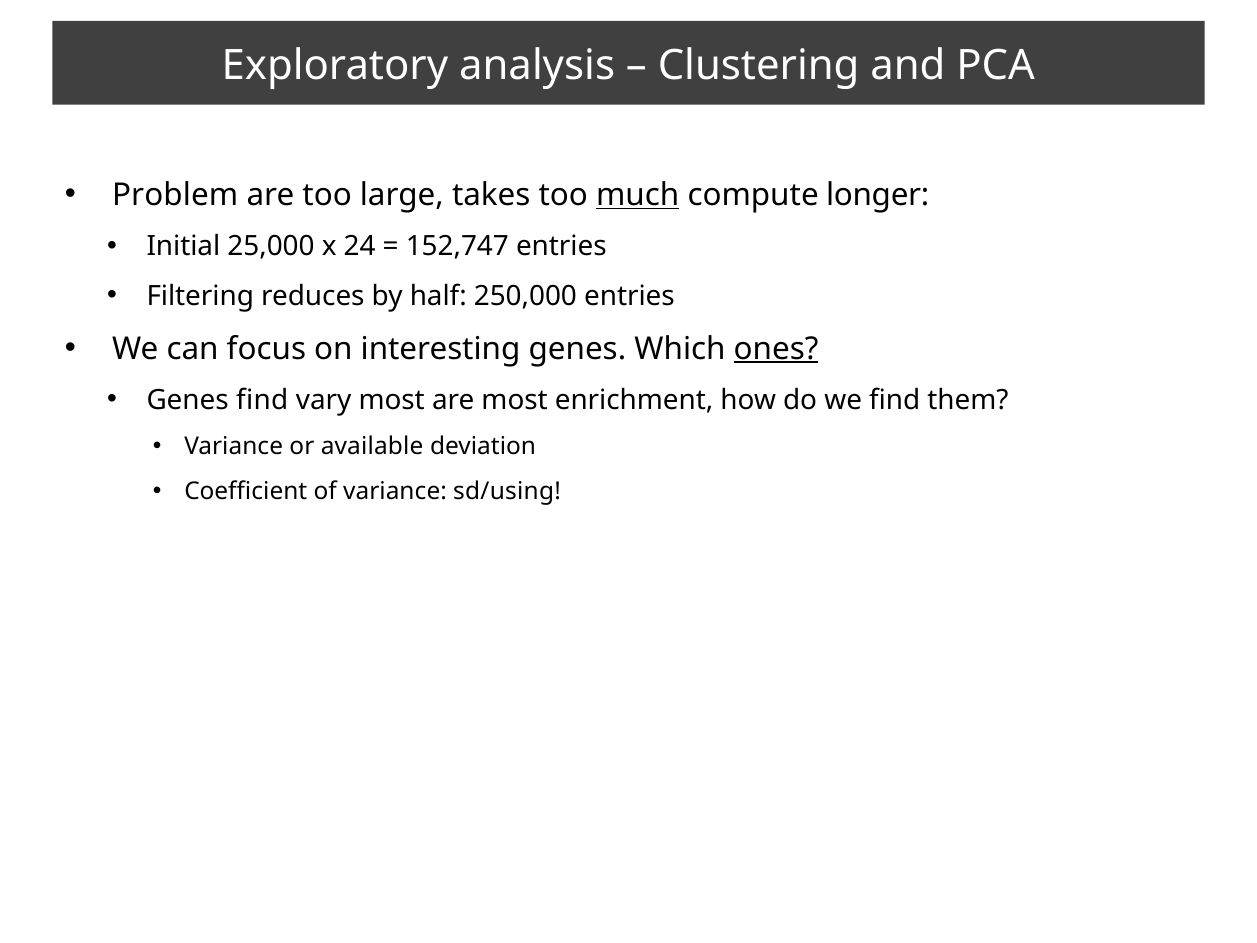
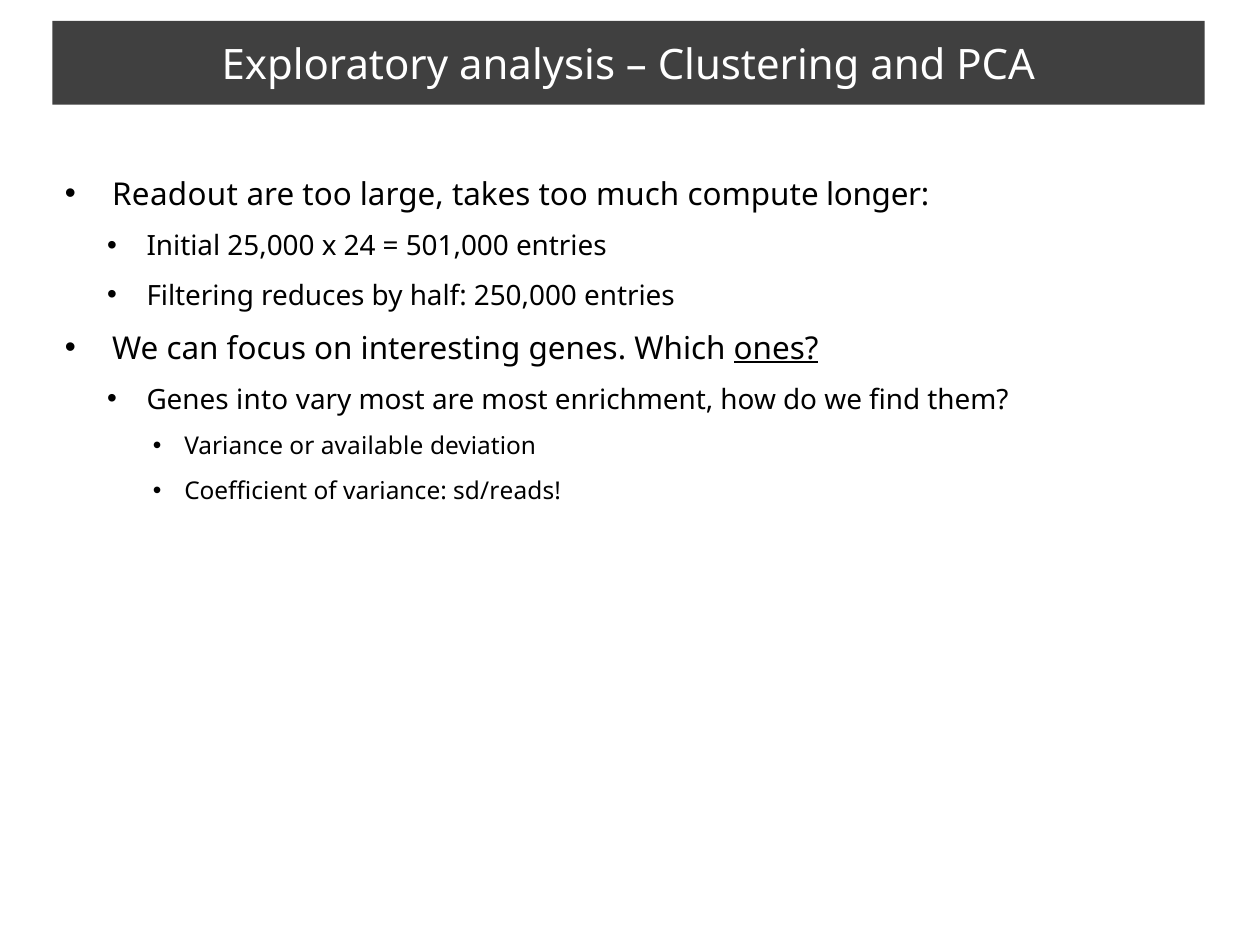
Problem: Problem -> Readout (175, 195)
much underline: present -> none (638, 195)
152,747: 152,747 -> 501,000 (457, 246)
Genes find: find -> into (262, 400)
sd/using: sd/using -> sd/reads (507, 491)
